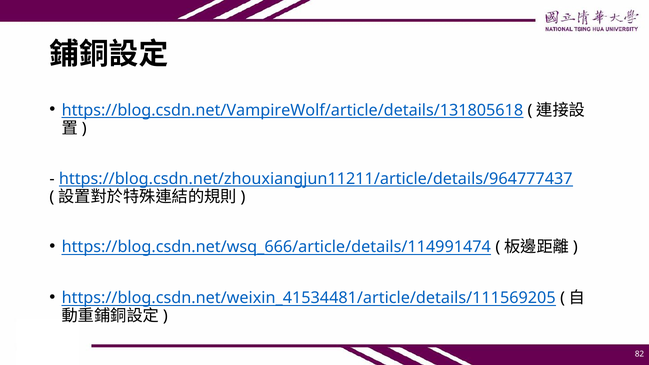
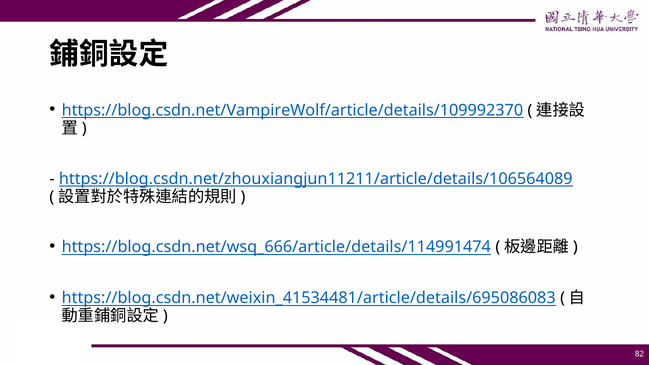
https://blog.csdn.net/VampireWolf/article/details/131805618: https://blog.csdn.net/VampireWolf/article/details/131805618 -> https://blog.csdn.net/VampireWolf/article/details/109992370 (292, 110)
https://blog.csdn.net/zhouxiangjun11211/article/details/964777437: https://blog.csdn.net/zhouxiangjun11211/article/details/964777437 -> https://blog.csdn.net/zhouxiangjun11211/article/details/106564089 (316, 179)
https://blog.csdn.net/weixin_41534481/article/details/111569205: https://blog.csdn.net/weixin_41534481/article/details/111569205 -> https://blog.csdn.net/weixin_41534481/article/details/695086083 (309, 298)
